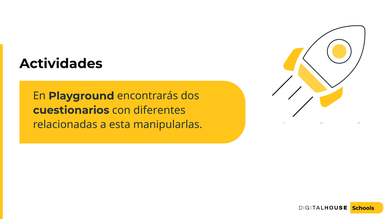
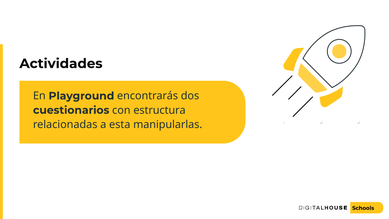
diferentes: diferentes -> estructura (160, 110)
